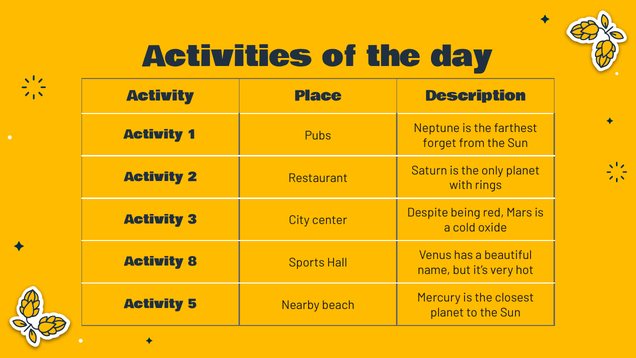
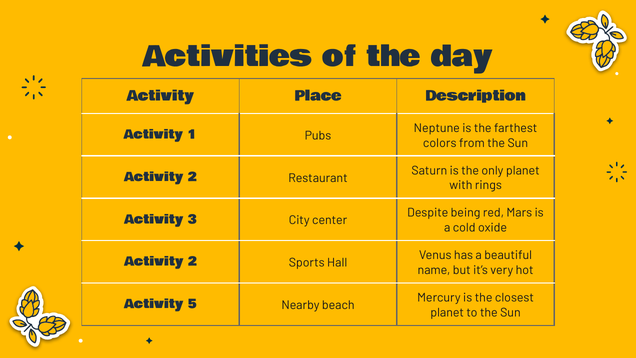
forget: forget -> colors (440, 143)
8: 8 -> 2 (192, 262)
